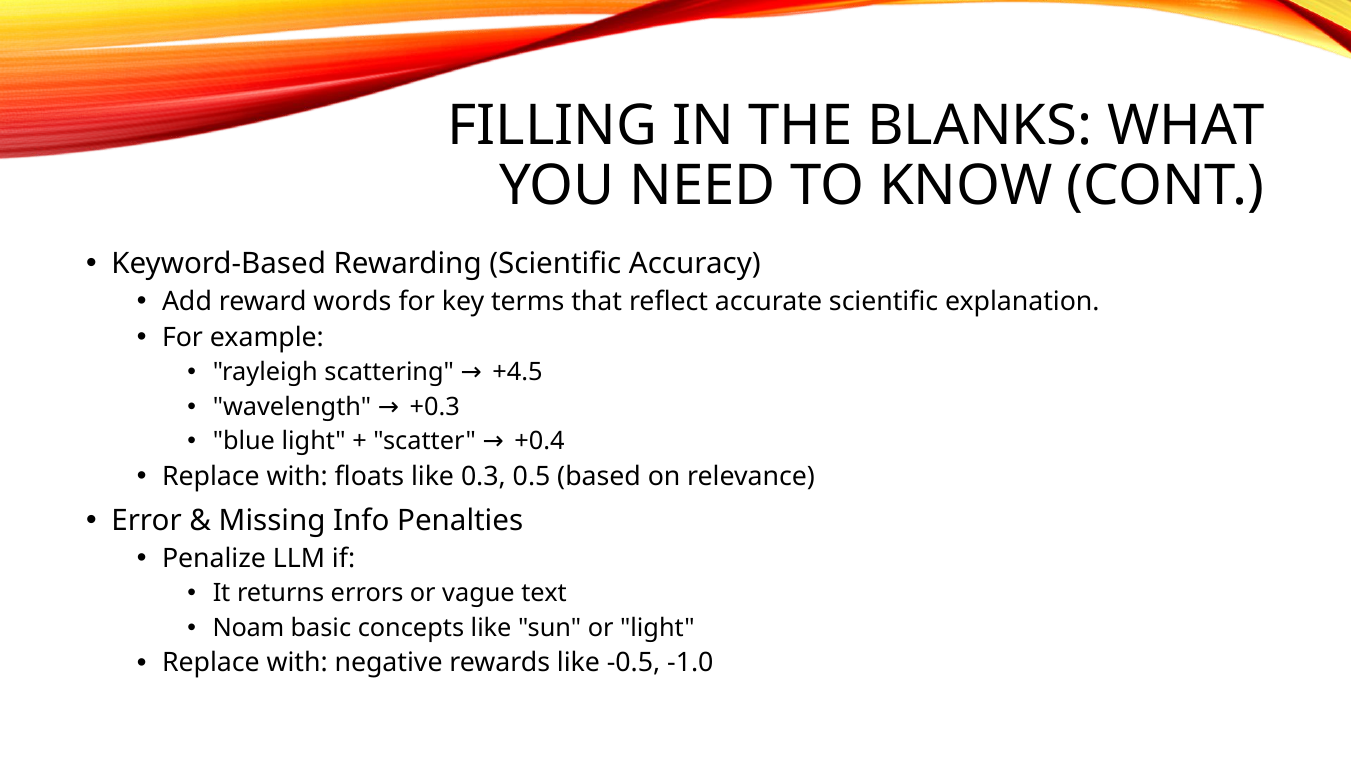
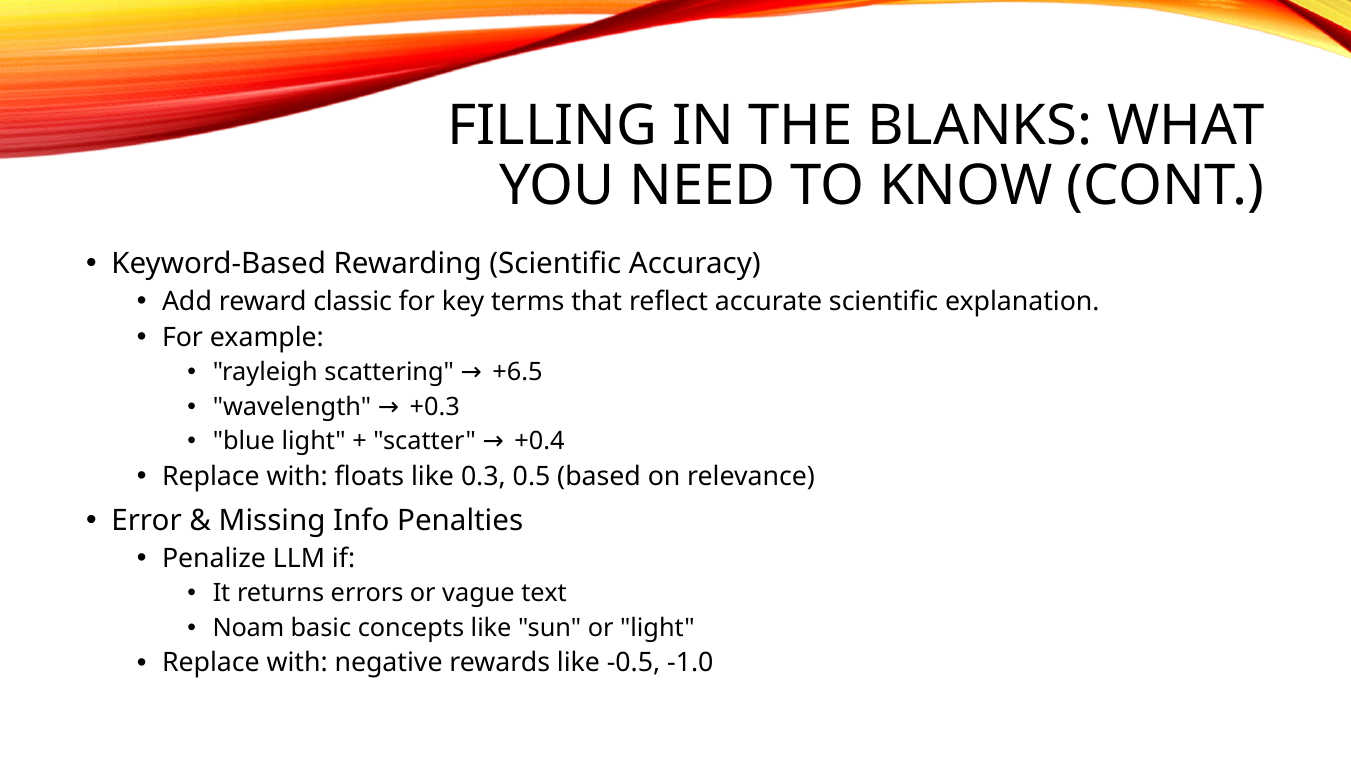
words: words -> classic (353, 301)
+4.5: +4.5 -> +6.5 (518, 373)
